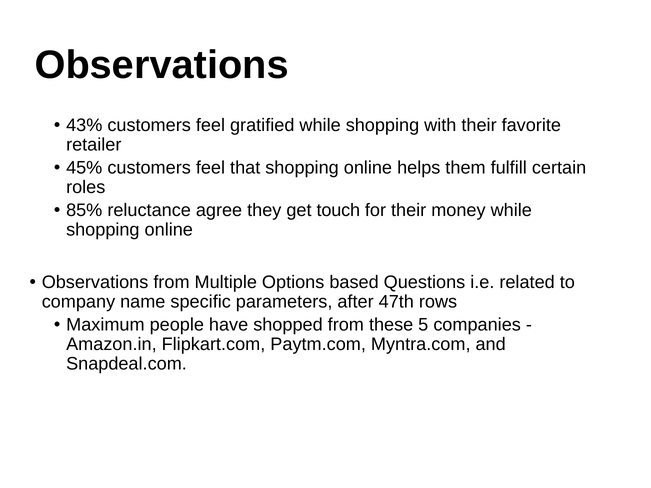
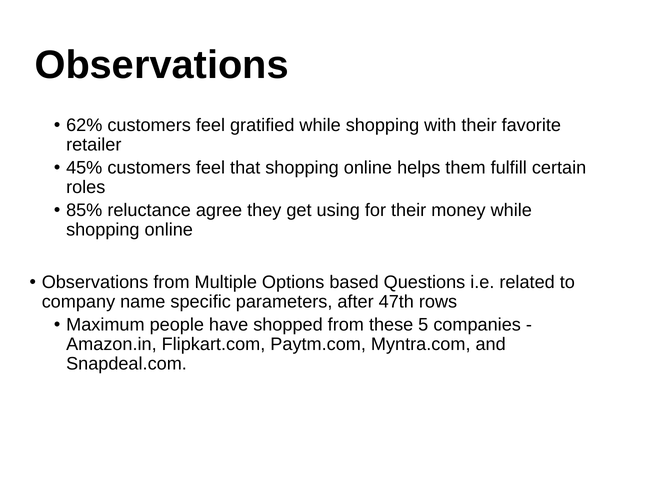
43%: 43% -> 62% (84, 126)
touch: touch -> using (338, 210)
